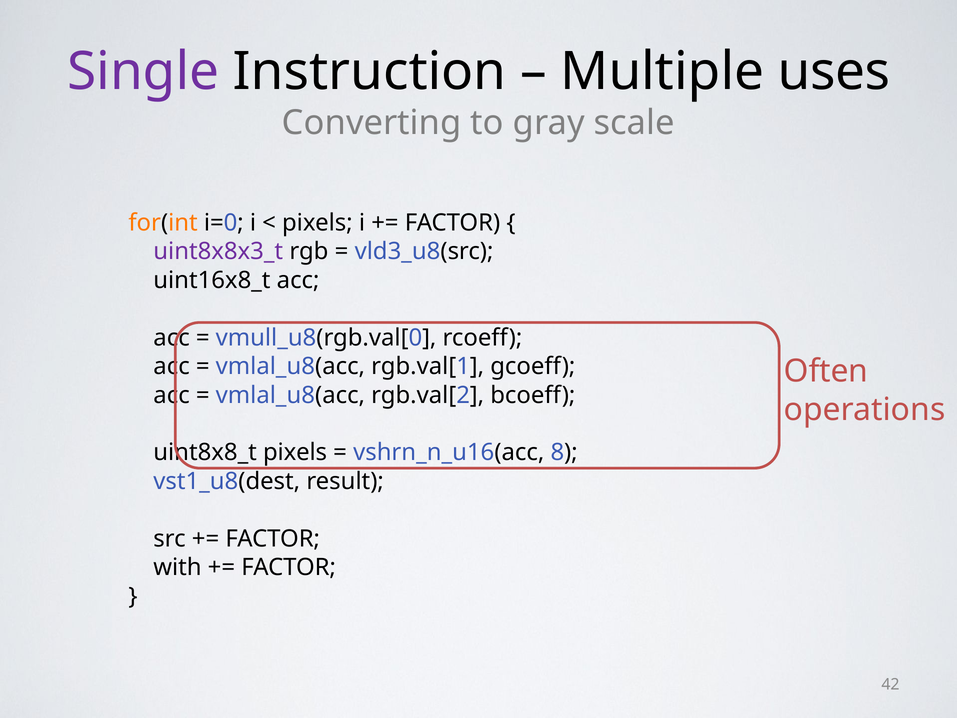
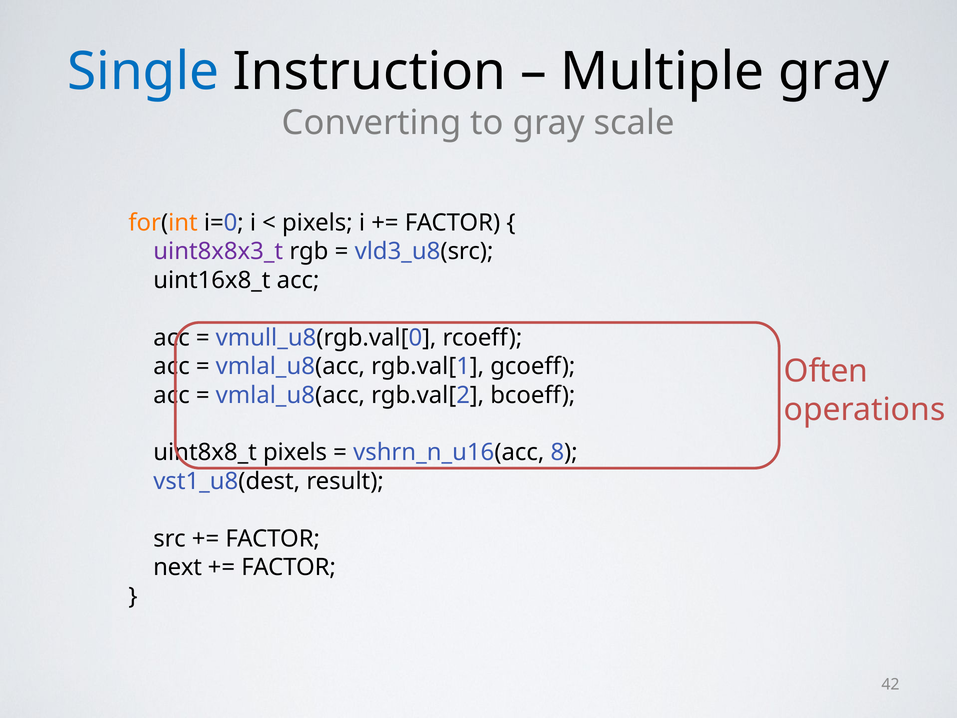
Single colour: purple -> blue (143, 72)
Multiple uses: uses -> gray (834, 72)
with: with -> next (178, 567)
